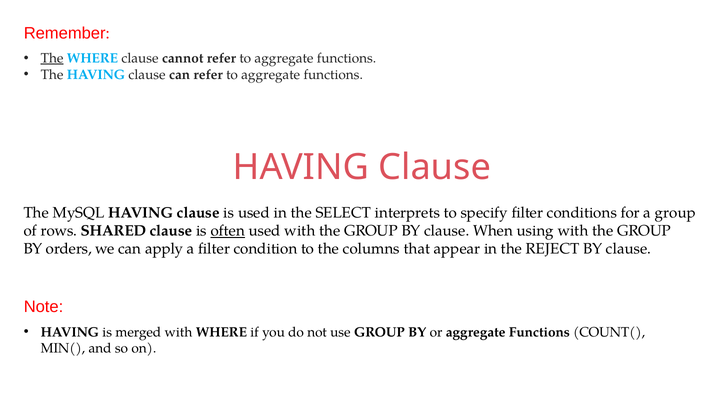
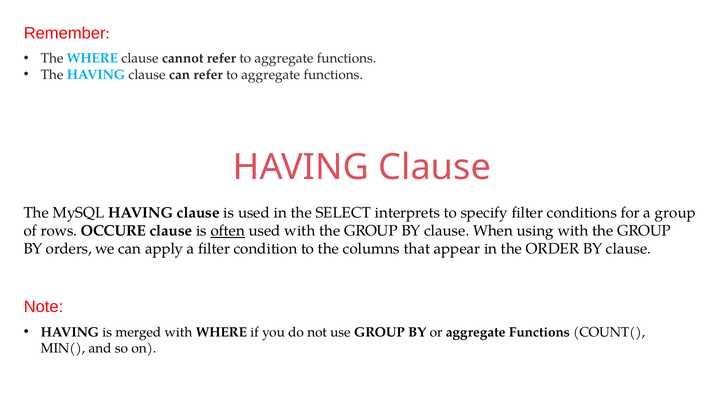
The underline: present -> none (52, 58)
SHARED: SHARED -> OCCURE (113, 231)
REJECT: REJECT -> ORDER (553, 249)
